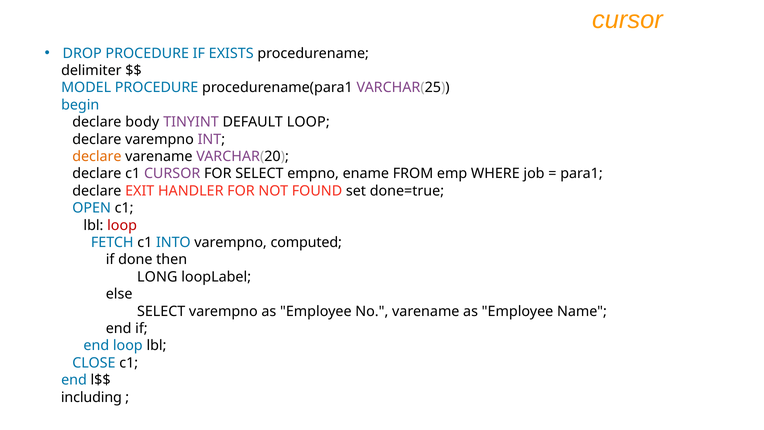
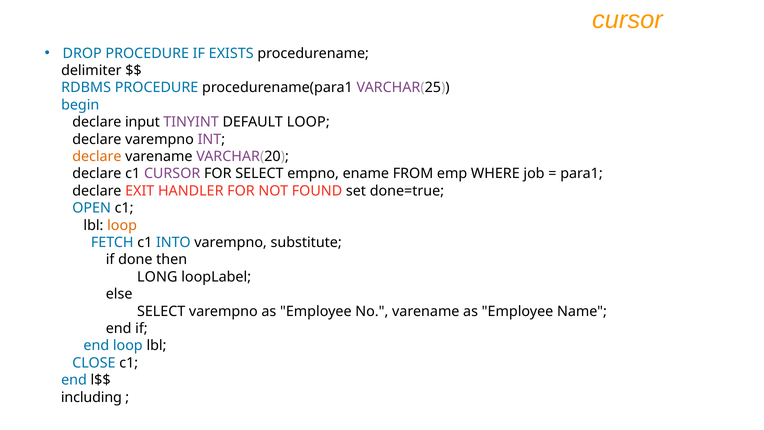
MODEL: MODEL -> RDBMS (86, 88)
body: body -> input (142, 122)
loop colour: red -> orange (122, 225)
computed: computed -> substitute (306, 242)
